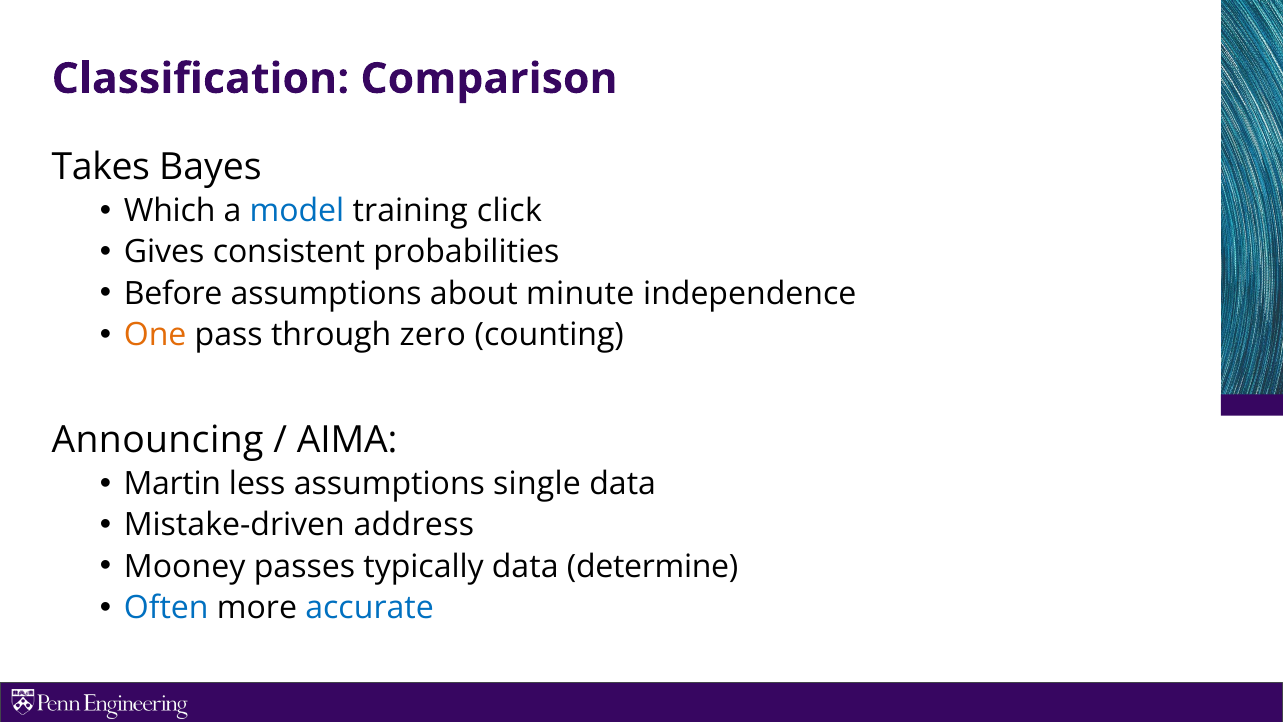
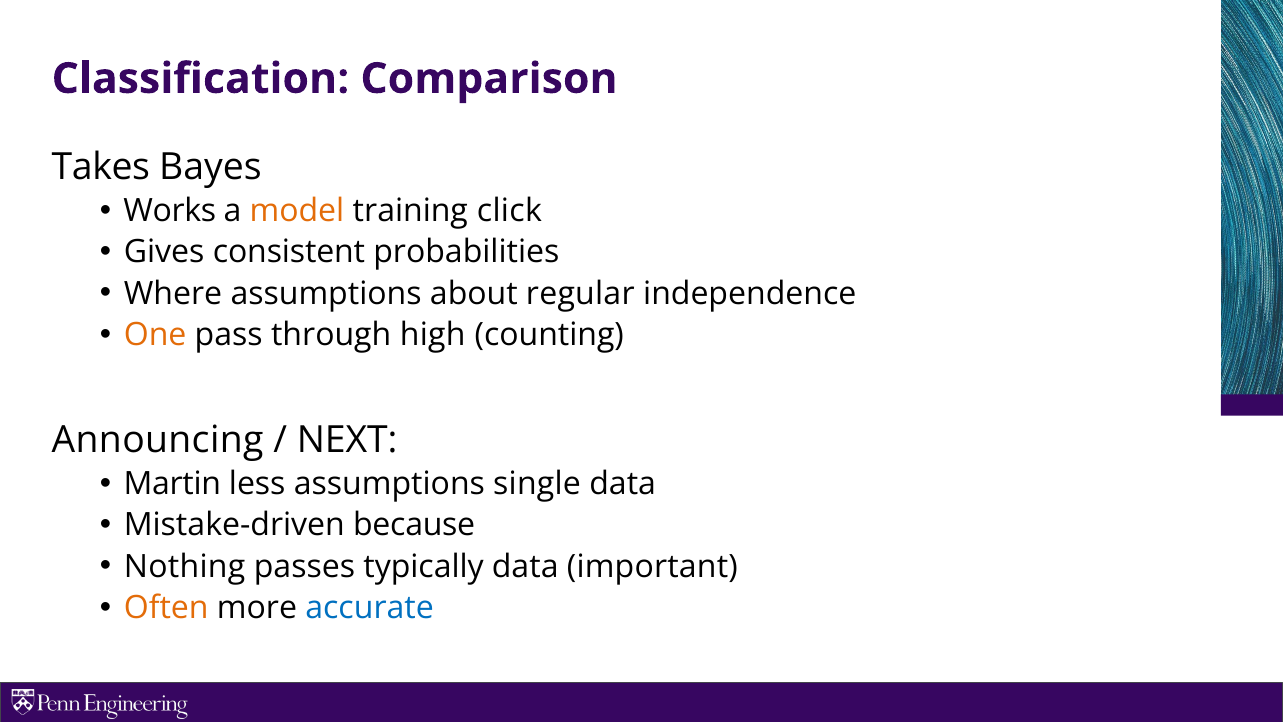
Which: Which -> Works (170, 211)
model colour: blue -> orange (297, 211)
Before: Before -> Where (173, 294)
minute: minute -> regular (580, 294)
zero: zero -> high (433, 335)
AIMA: AIMA -> NEXT (347, 439)
address: address -> because (414, 525)
Mooney: Mooney -> Nothing (185, 566)
determine: determine -> important (652, 566)
Often colour: blue -> orange (166, 608)
